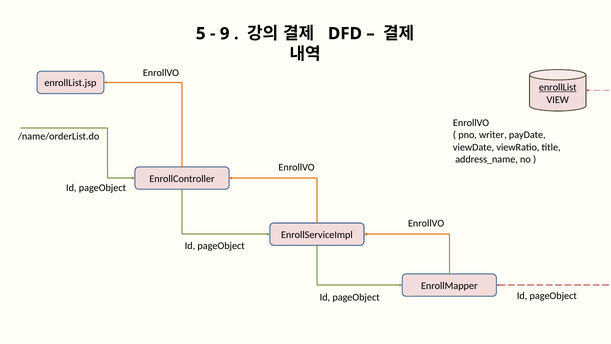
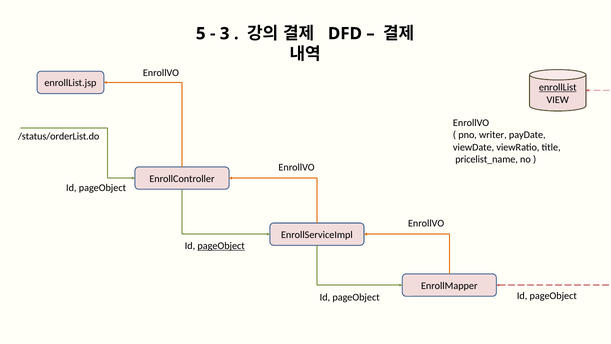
9: 9 -> 3 (225, 34)
/name/orderList.do: /name/orderList.do -> /status/orderList.do (59, 136)
address_name: address_name -> pricelist_name (487, 159)
pageObject underline: none -> present (221, 246)
